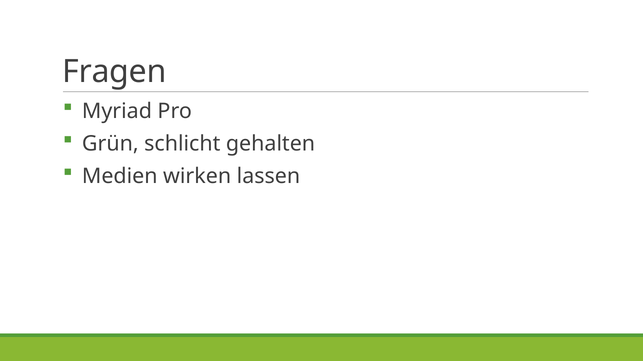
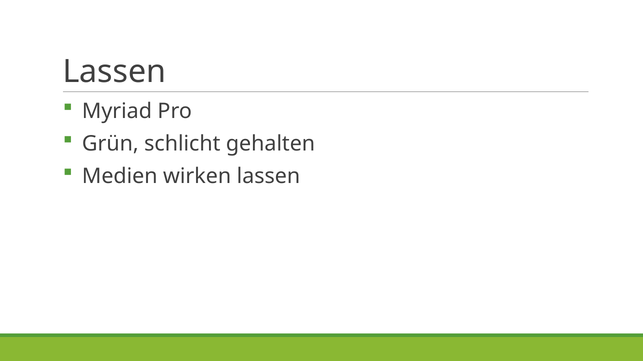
Fragen: Fragen -> Lassen (114, 72)
